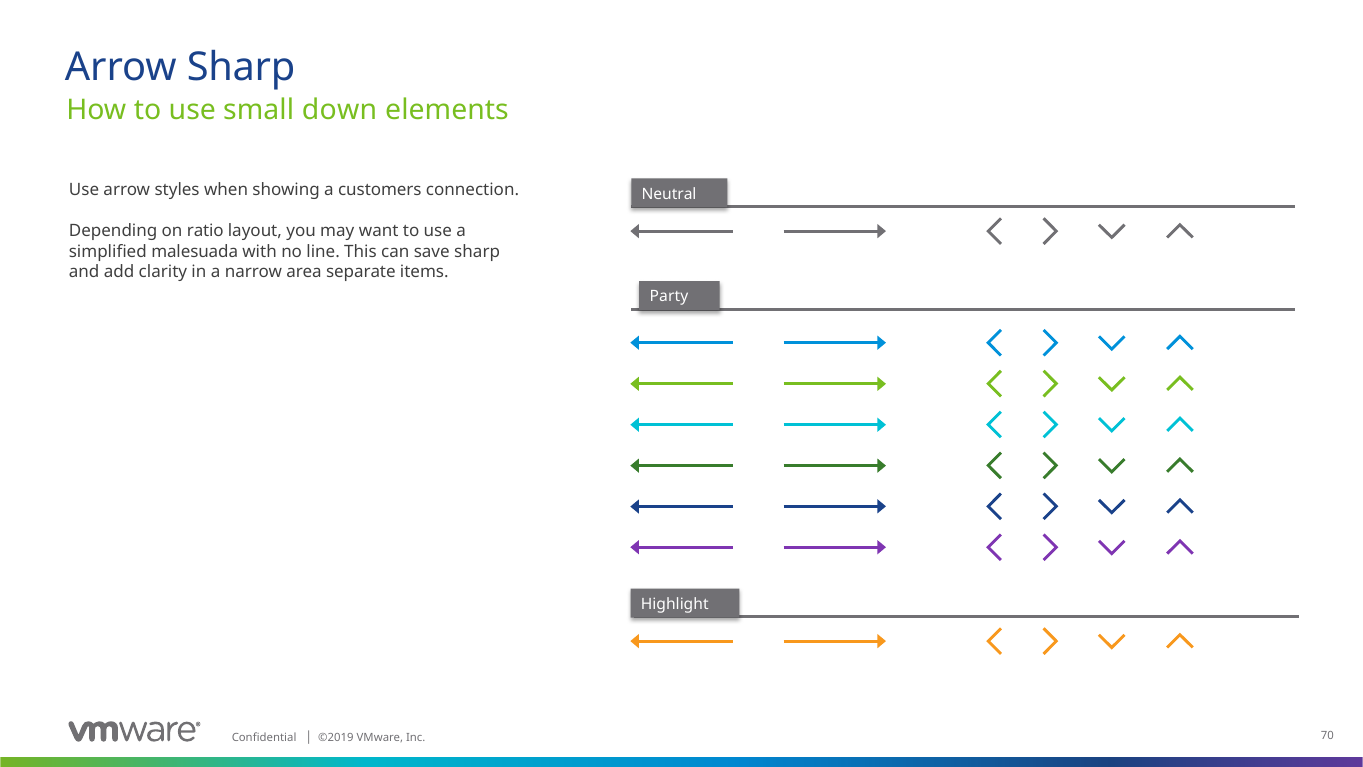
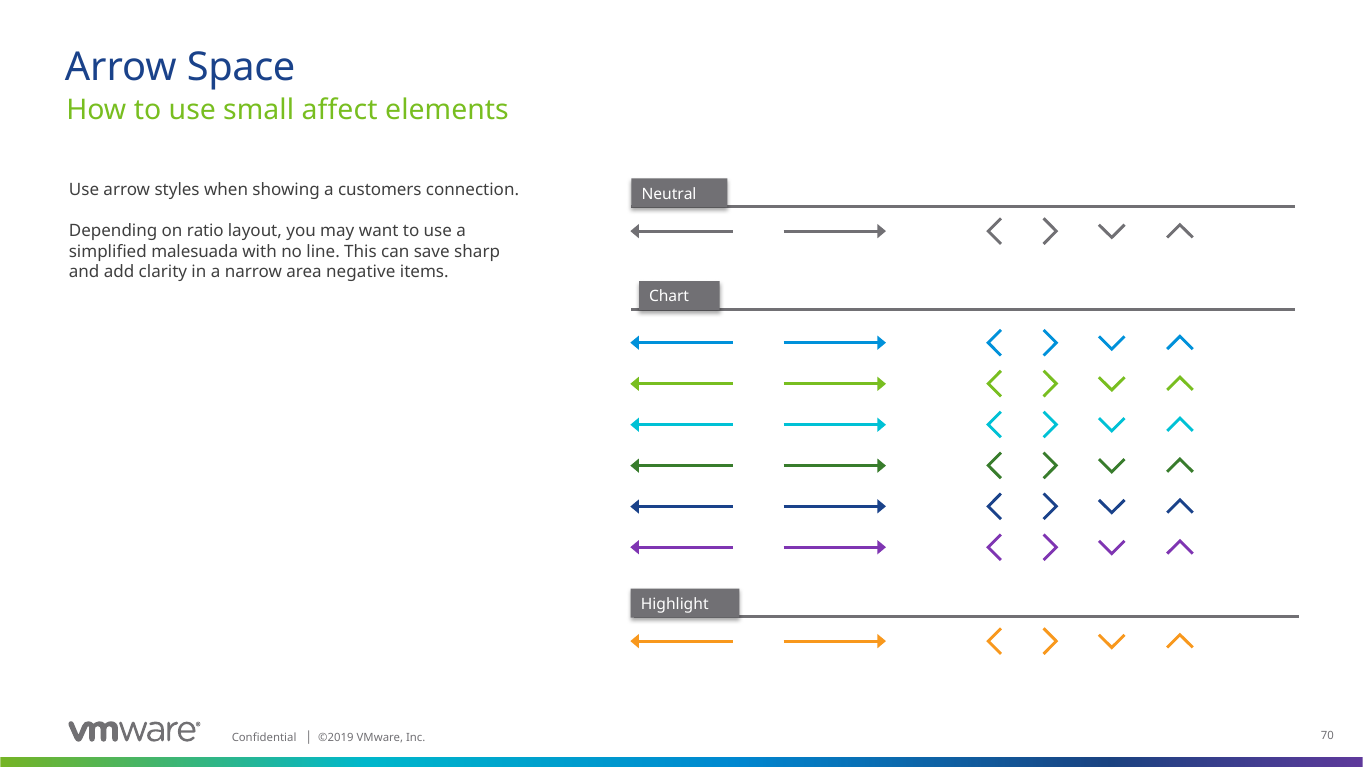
Arrow Sharp: Sharp -> Space (241, 67)
down: down -> affect (340, 110)
separate: separate -> negative (361, 272)
Party: Party -> Chart (669, 297)
